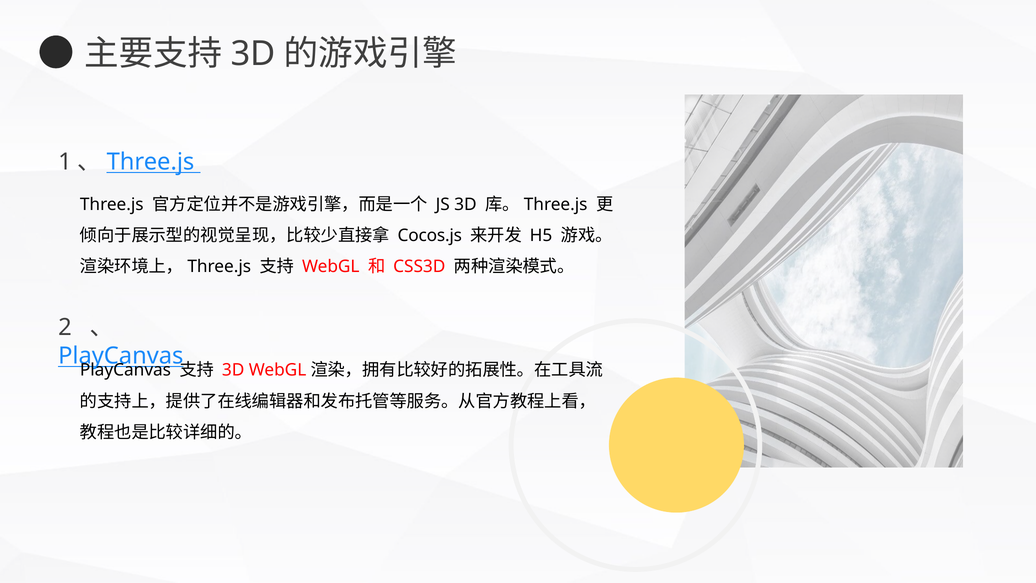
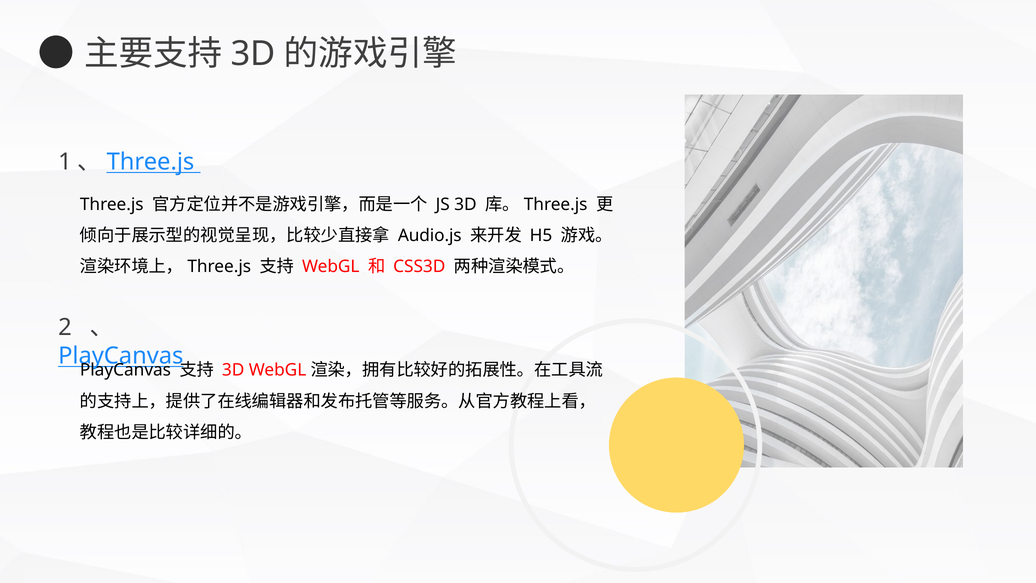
Cocos.js: Cocos.js -> Audio.js (430, 236)
